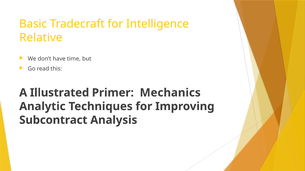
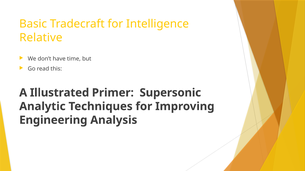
Mechanics: Mechanics -> Supersonic (170, 93)
Subcontract: Subcontract -> Engineering (53, 120)
